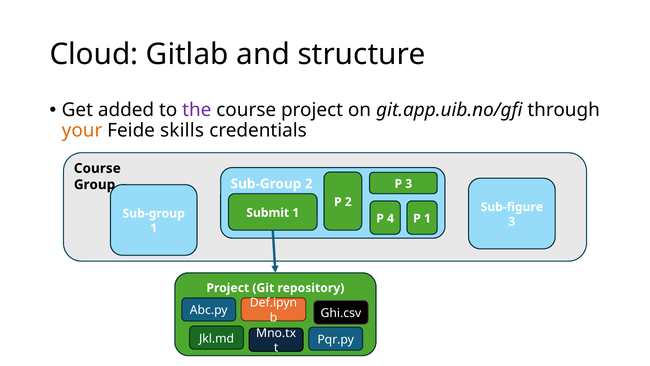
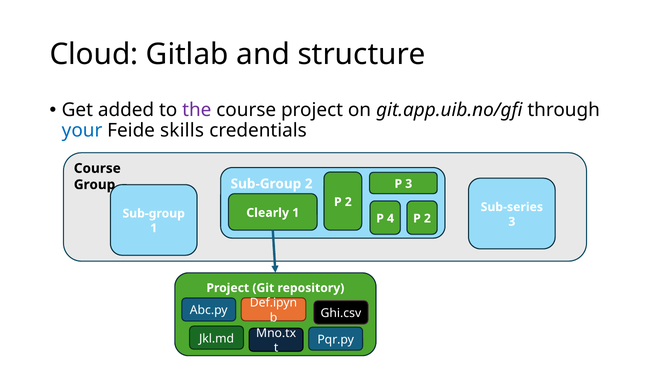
your colour: orange -> blue (82, 130)
Sub-figure: Sub-figure -> Sub-series (512, 207)
Submit: Submit -> Clearly (268, 213)
4 P 1: 1 -> 2 (427, 218)
